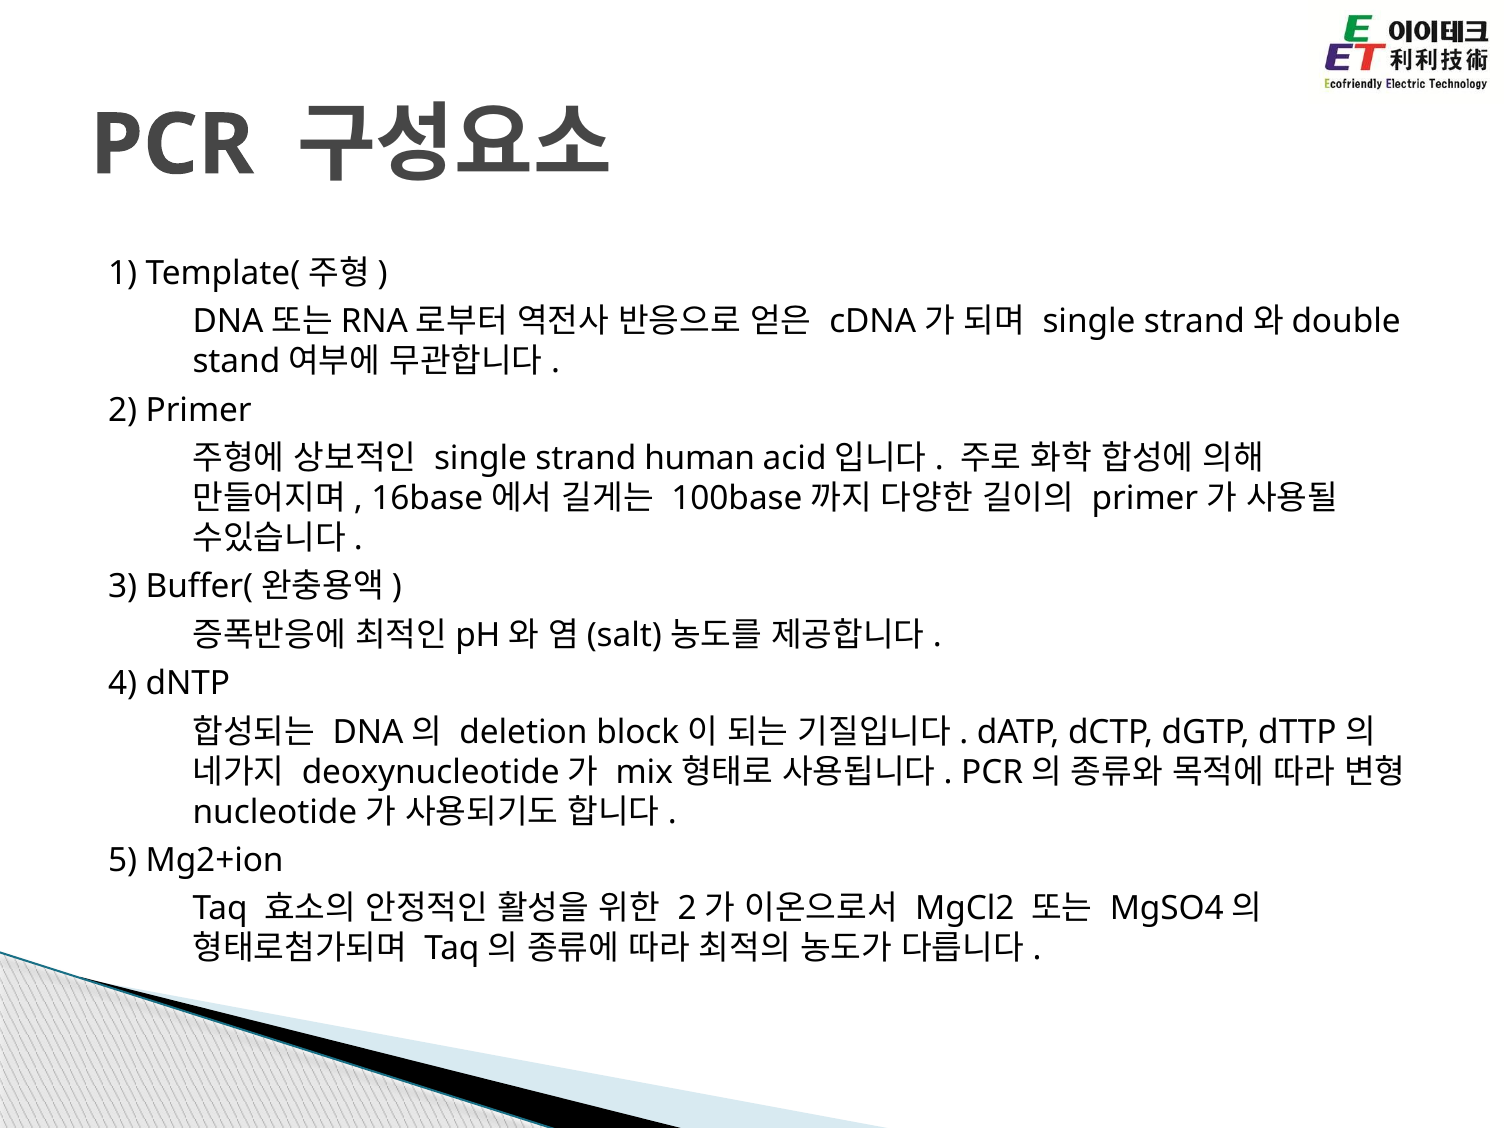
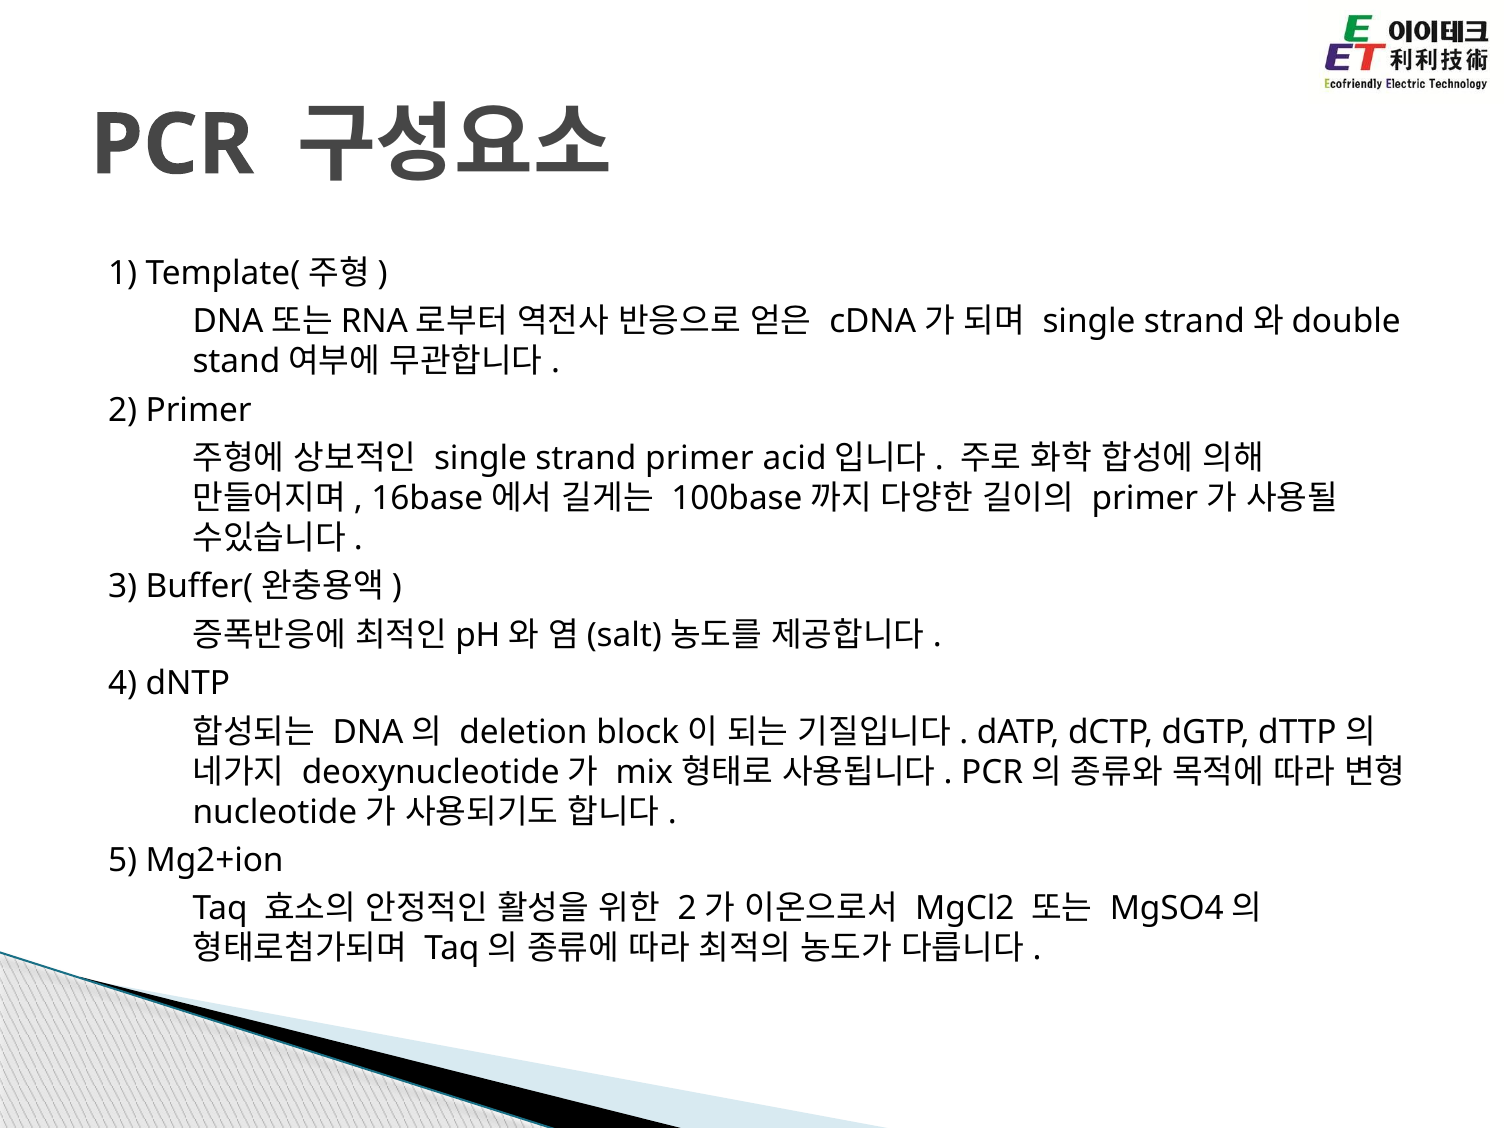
strand human: human -> primer (699, 459)
